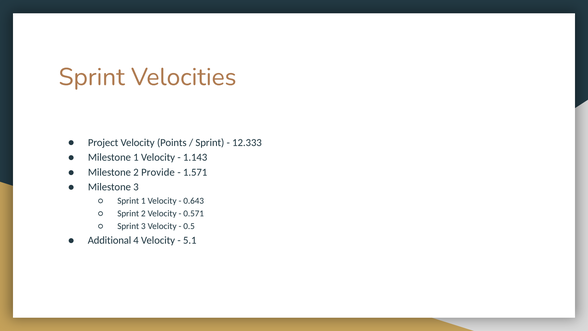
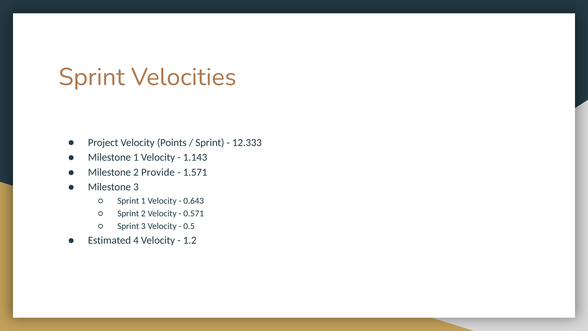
Additional: Additional -> Estimated (109, 240)
5.1: 5.1 -> 1.2 (190, 240)
